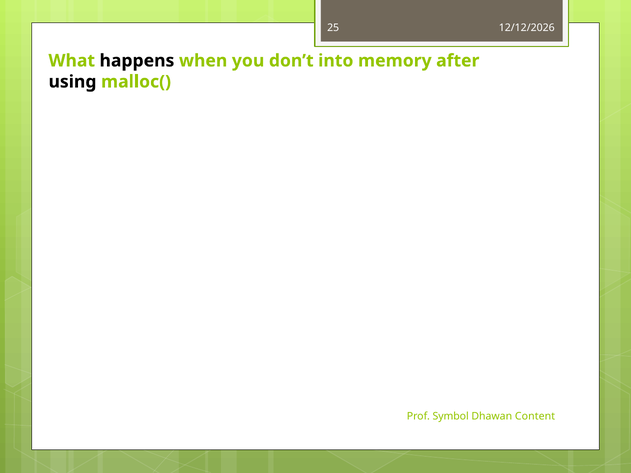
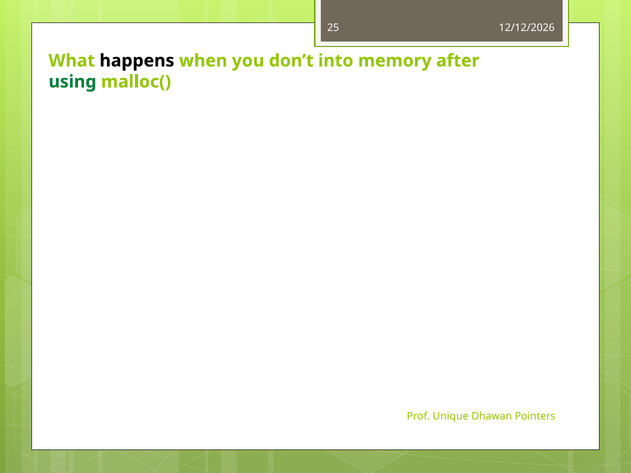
using colour: black -> green (72, 82)
Symbol: Symbol -> Unique (451, 416)
Content: Content -> Pointers (535, 416)
